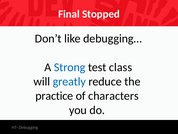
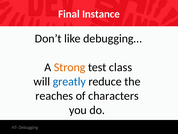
Stopped: Stopped -> Instance (101, 14)
Strong colour: blue -> orange (70, 67)
practice: practice -> reaches (54, 95)
